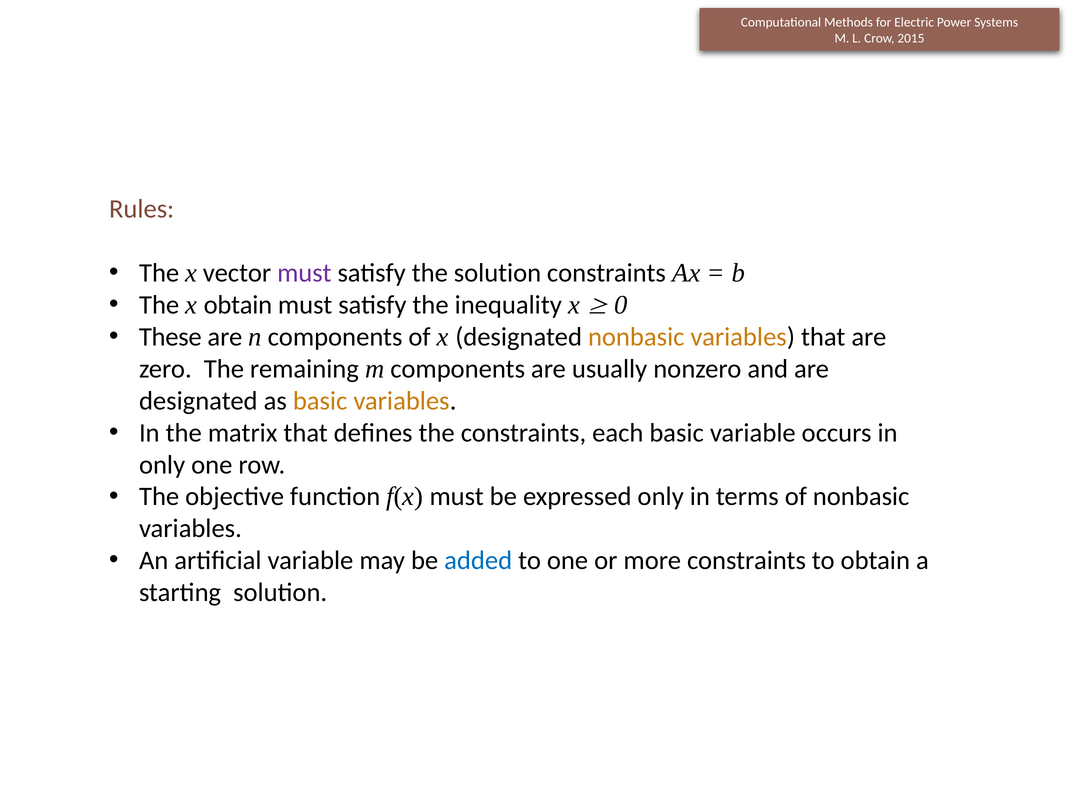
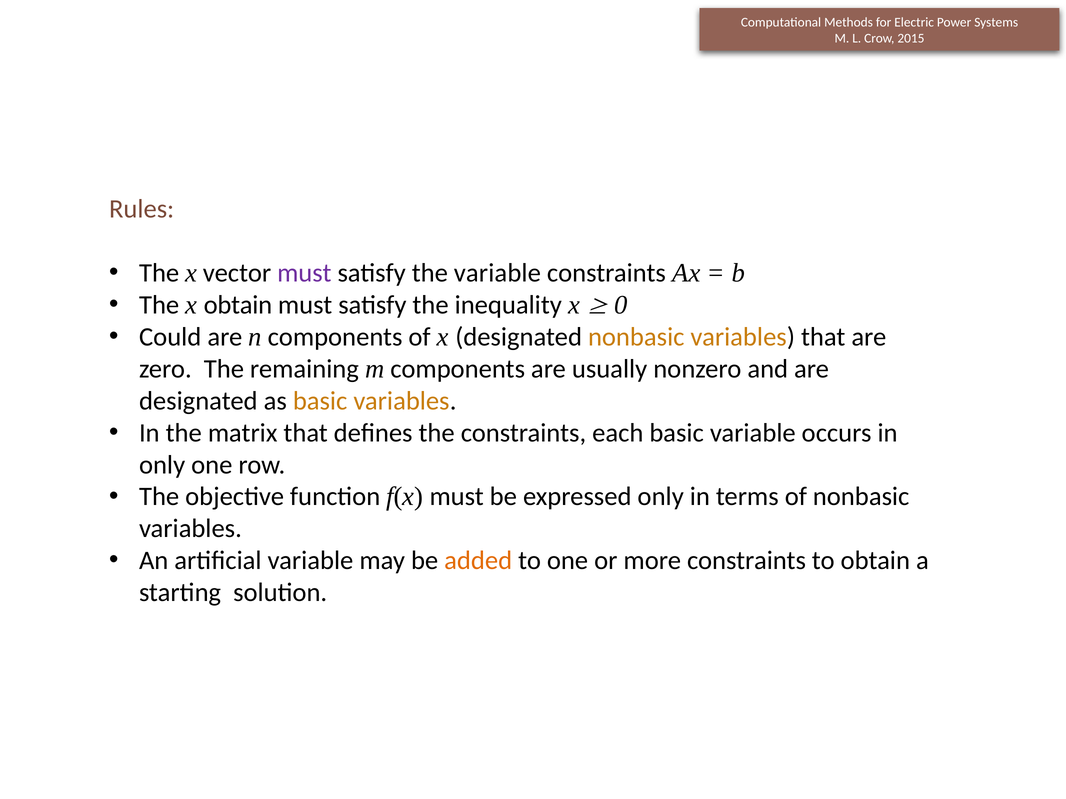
the solution: solution -> variable (497, 273)
These: These -> Could (170, 337)
added colour: blue -> orange (478, 561)
